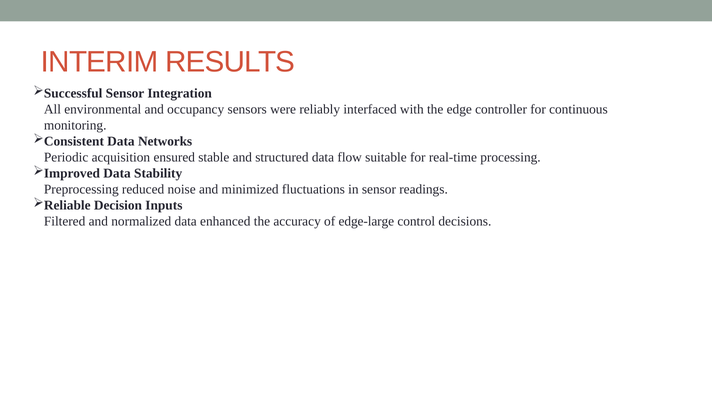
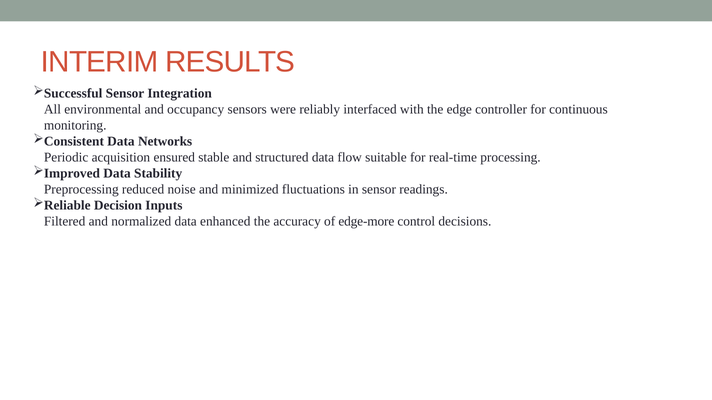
edge-large: edge-large -> edge-more (366, 221)
